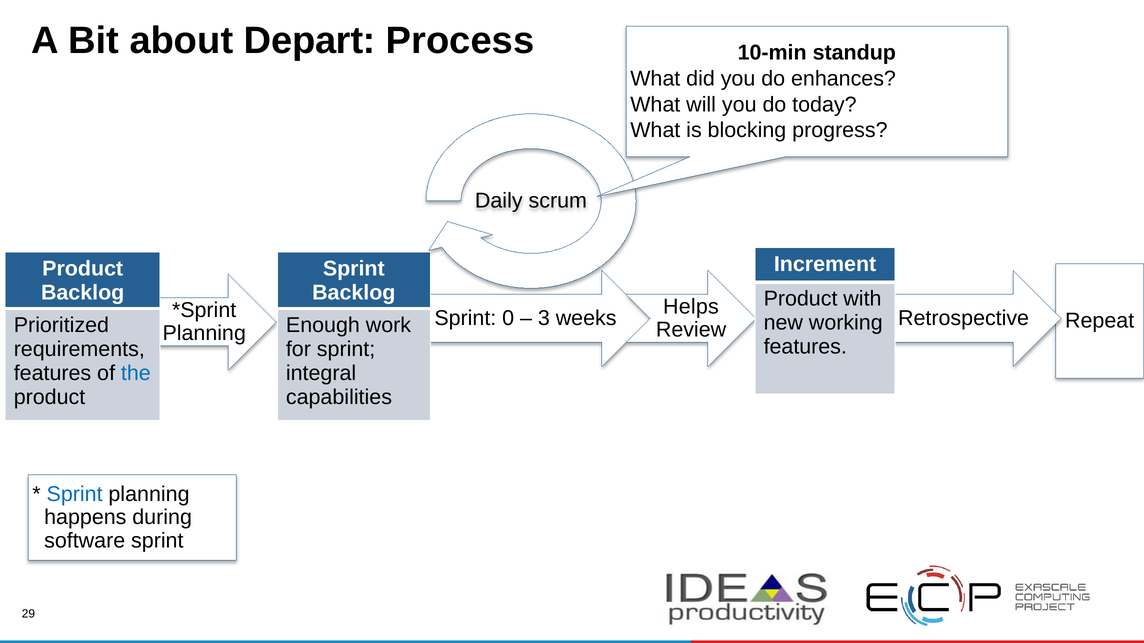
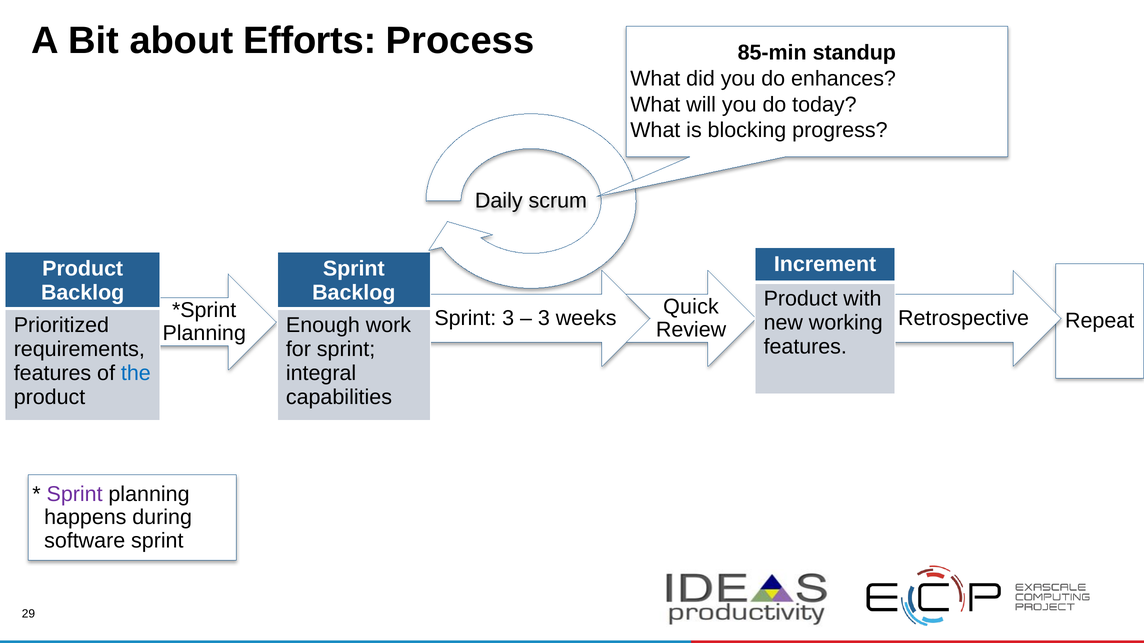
Depart: Depart -> Efforts (310, 41)
10-min: 10-min -> 85-min (772, 53)
Helps: Helps -> Quick (691, 307)
Sprint 0: 0 -> 3 (508, 318)
Sprint colour: blue -> purple (75, 495)
